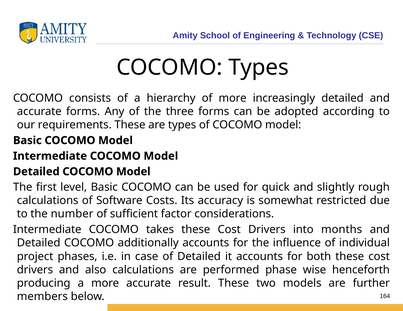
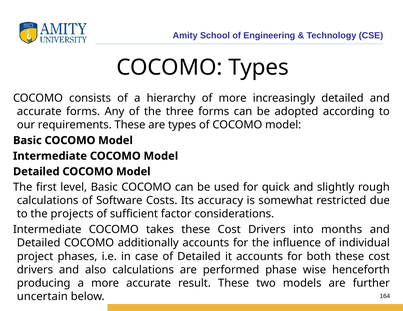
number: number -> projects (72, 214)
members: members -> uncertain (42, 297)
